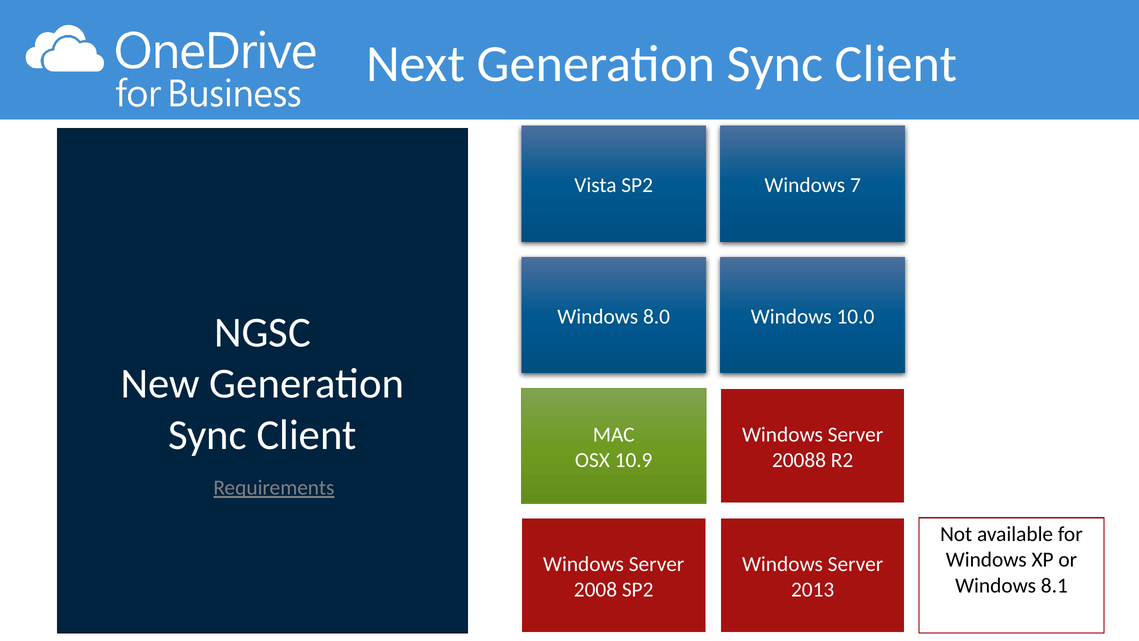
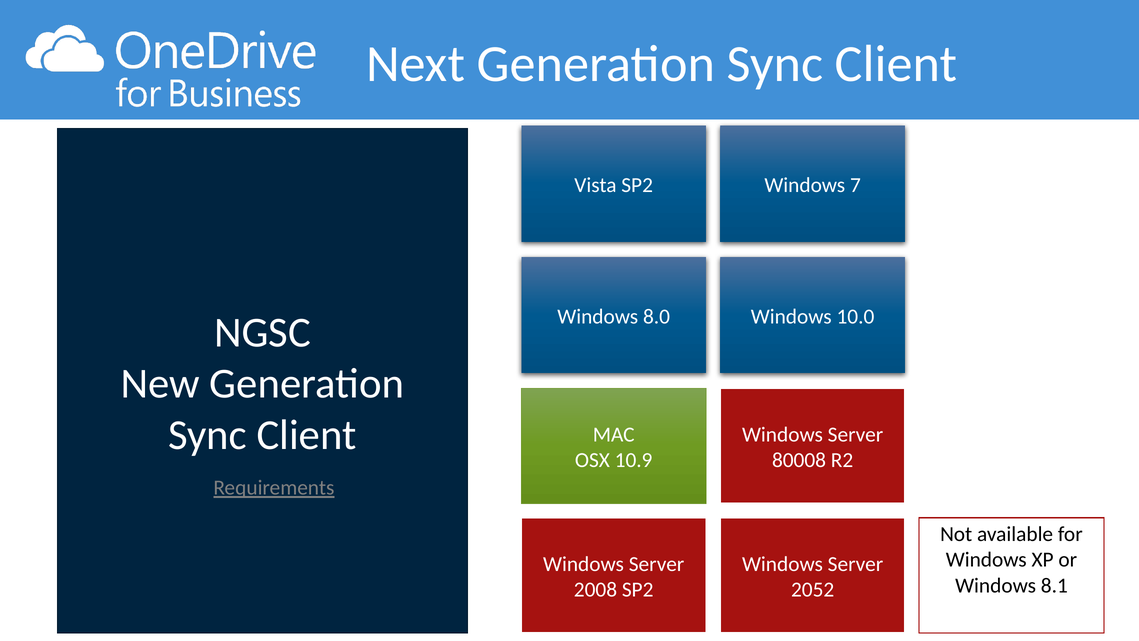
20088: 20088 -> 80008 (799, 460)
2013: 2013 -> 2052 (813, 589)
